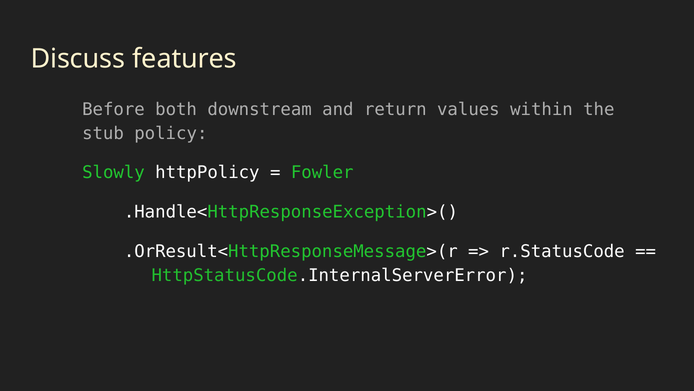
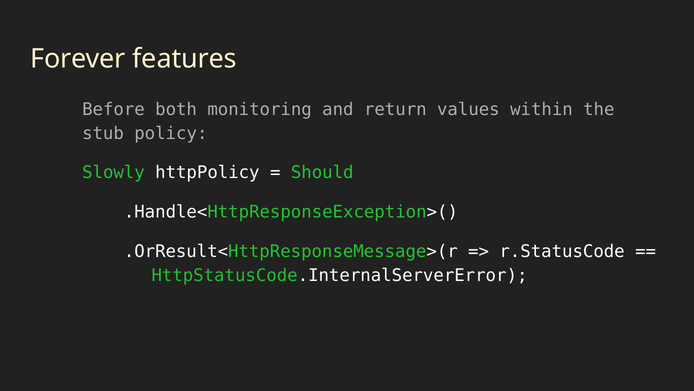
Discuss: Discuss -> Forever (78, 59)
downstream: downstream -> monitoring (260, 109)
Fowler: Fowler -> Should (322, 172)
